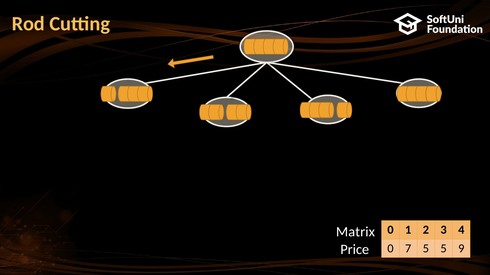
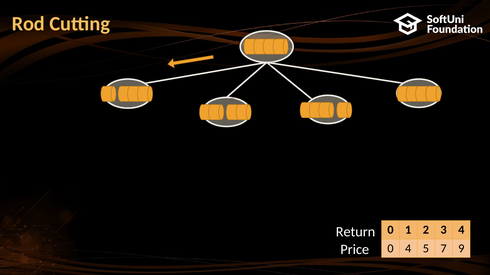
Matrix: Matrix -> Return (356, 232)
0 7: 7 -> 4 (408, 249)
5 5: 5 -> 7 (444, 249)
